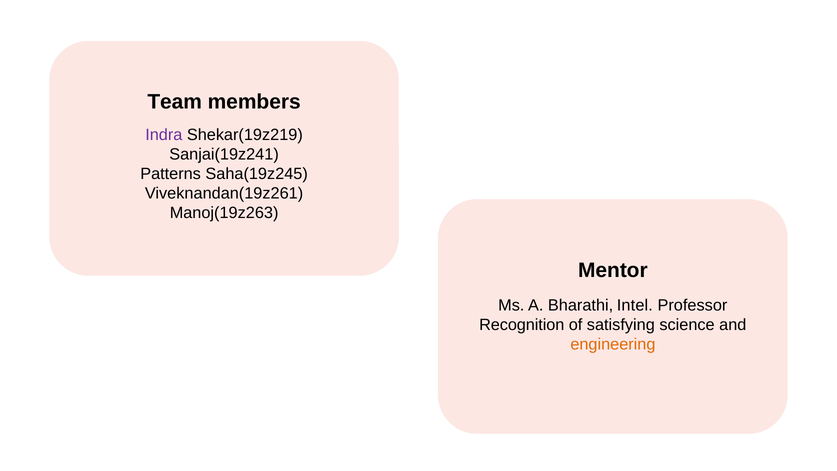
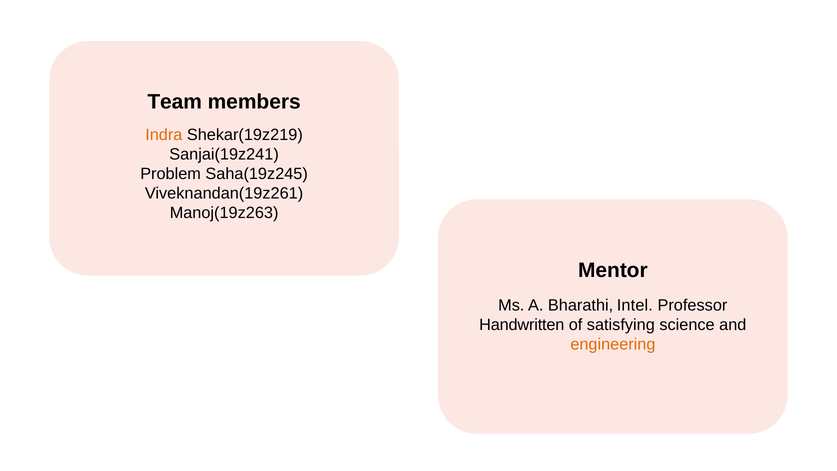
Indra colour: purple -> orange (164, 135)
Patterns: Patterns -> Problem (171, 174)
Recognition: Recognition -> Handwritten (522, 325)
